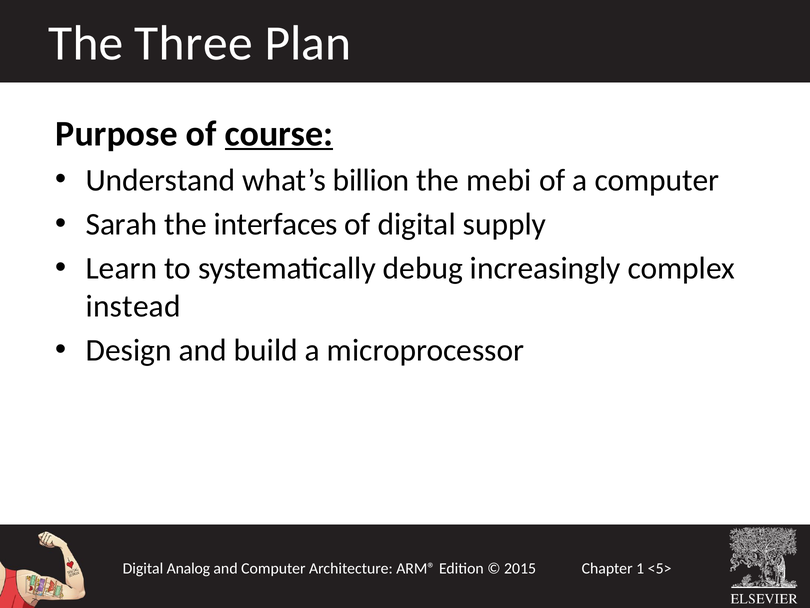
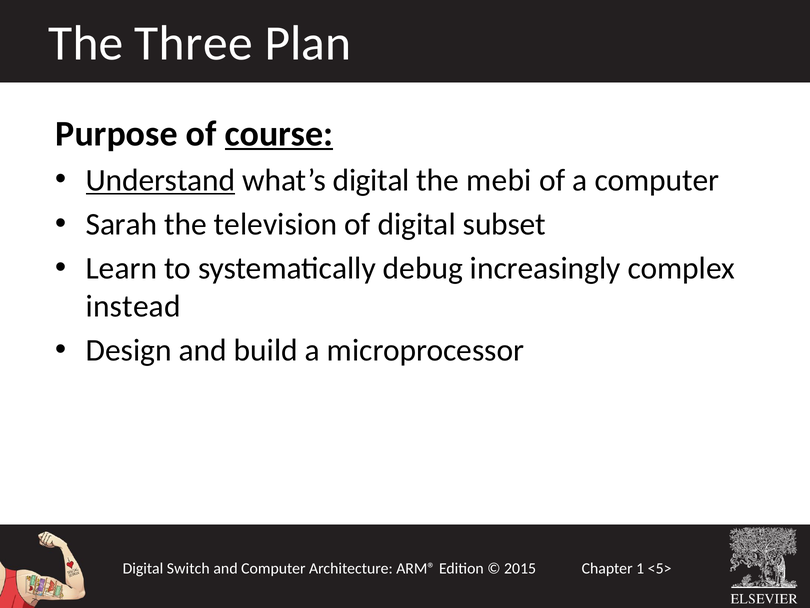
Understand underline: none -> present (161, 180)
what’s billion: billion -> digital (371, 180)
interfaces: interfaces -> television (276, 224)
supply: supply -> subset (504, 224)
Analog: Analog -> Switch (188, 568)
